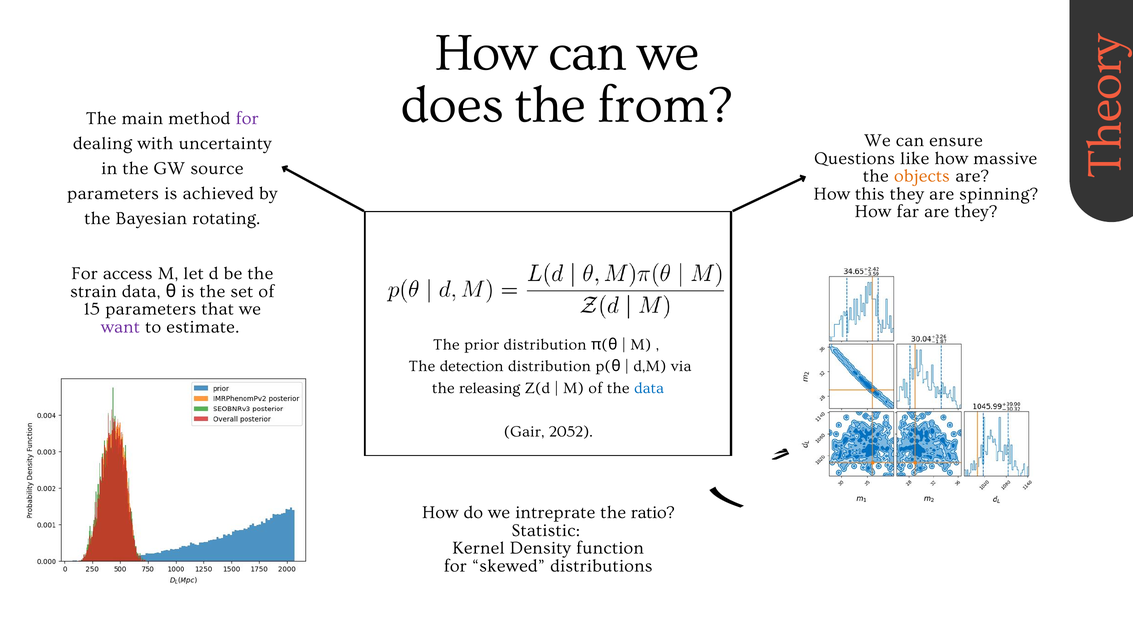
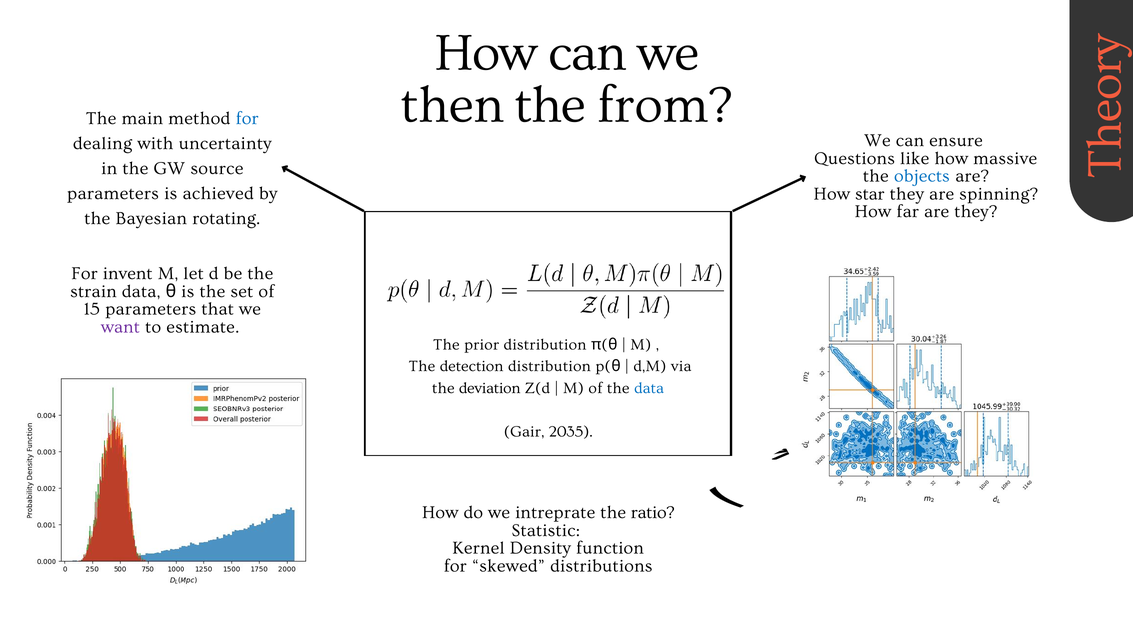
does: does -> then (453, 104)
for colour: purple -> blue (247, 118)
objects colour: orange -> blue (922, 176)
this: this -> star (870, 194)
access: access -> invent (128, 274)
releasing: releasing -> deviation (490, 388)
2052: 2052 -> 2035 (571, 432)
